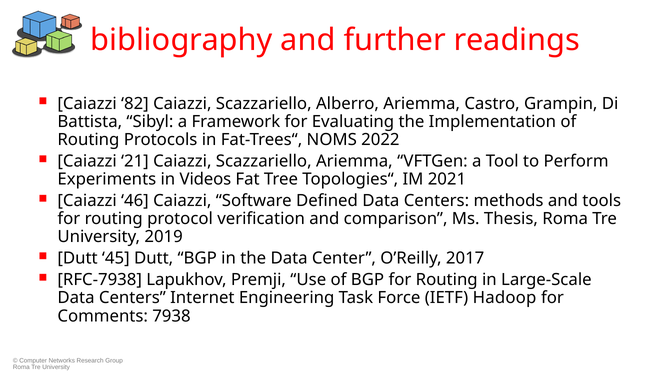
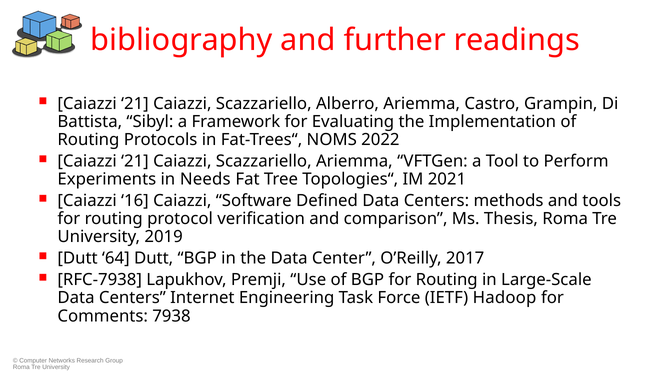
82: 82 -> 21 (135, 104)
Videos: Videos -> Needs (205, 180)
46: 46 -> 16 (135, 201)
45: 45 -> 64 (116, 259)
